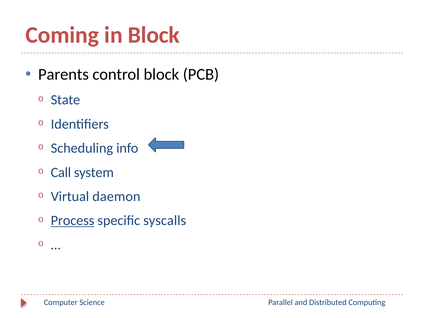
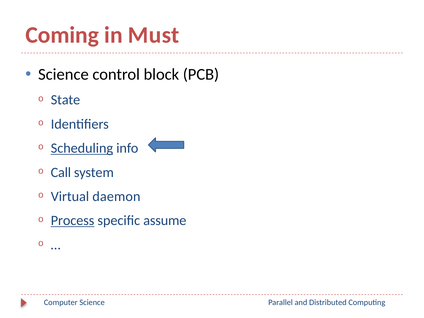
in Block: Block -> Must (154, 35)
Parents: Parents -> Science (63, 75)
Scheduling underline: none -> present (82, 148)
syscalls: syscalls -> assume (165, 221)
